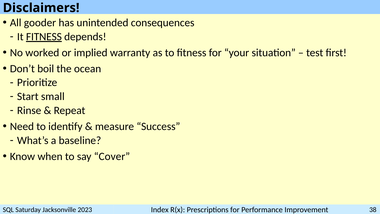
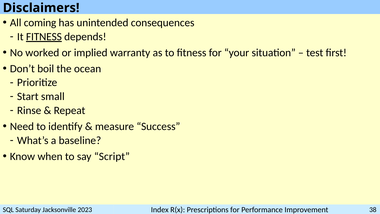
gooder: gooder -> coming (40, 23)
Cover: Cover -> Script (112, 156)
